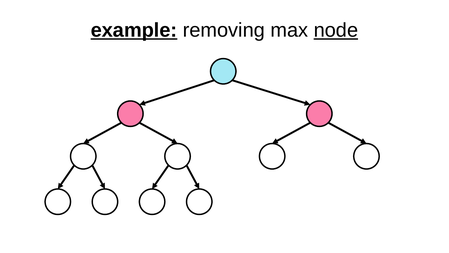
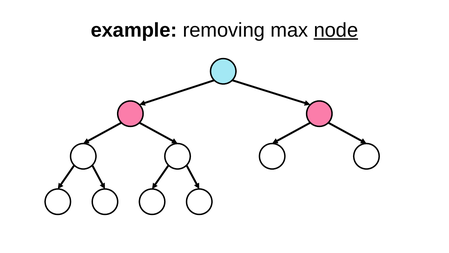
example underline: present -> none (134, 30)
